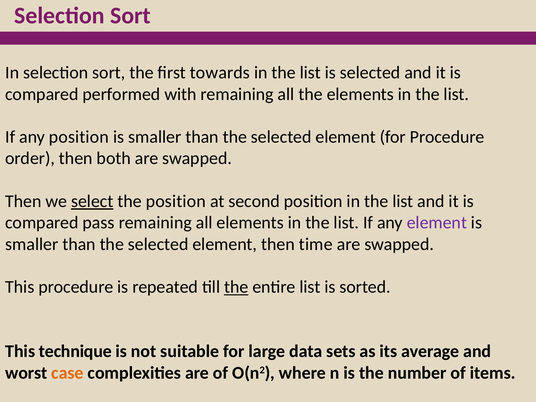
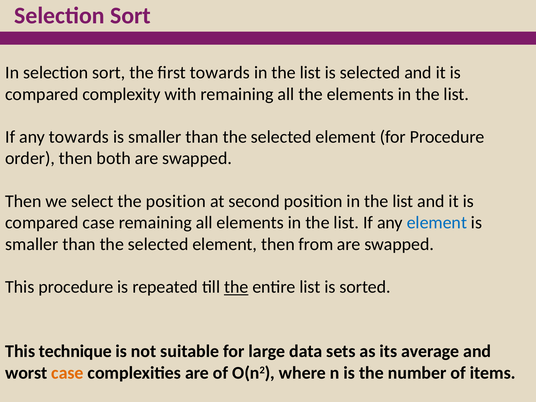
performed: performed -> complexity (121, 94)
any position: position -> towards (79, 137)
select underline: present -> none (92, 201)
compared pass: pass -> case (99, 223)
element colour: purple -> blue (437, 223)
time: time -> from (316, 244)
